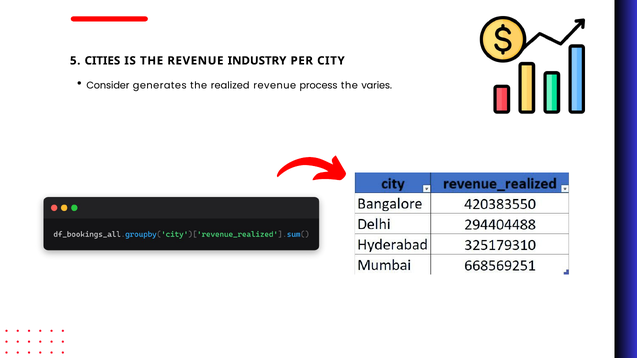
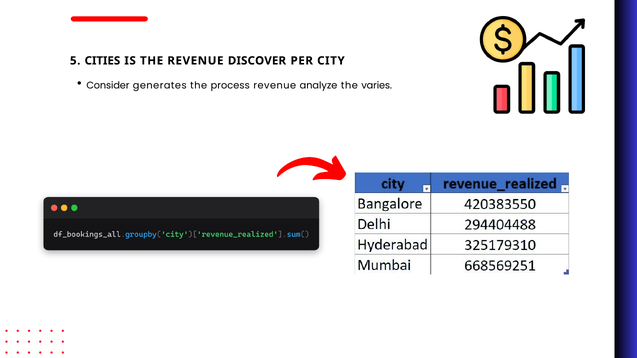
INDUSTRY: INDUSTRY -> DISCOVER (257, 61)
realized: realized -> process (230, 85)
process: process -> analyze (319, 85)
